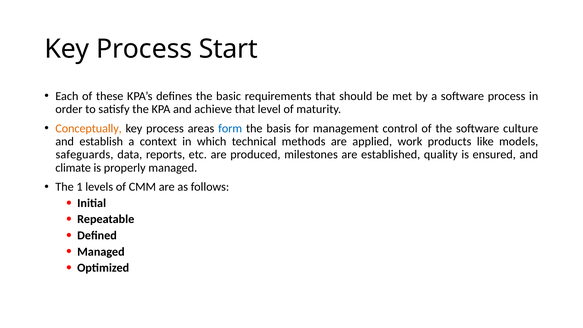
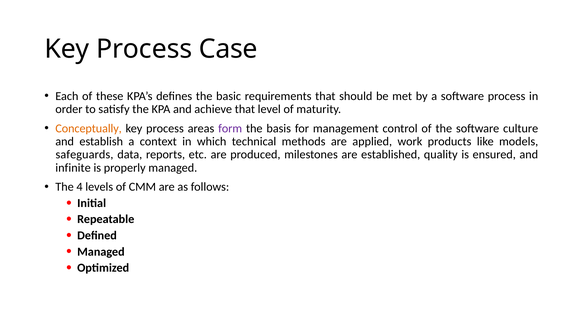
Start: Start -> Case (228, 49)
form colour: blue -> purple (230, 128)
climate: climate -> infinite (73, 168)
1: 1 -> 4 (79, 187)
